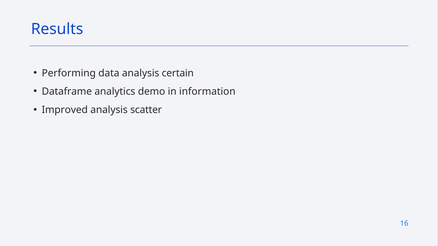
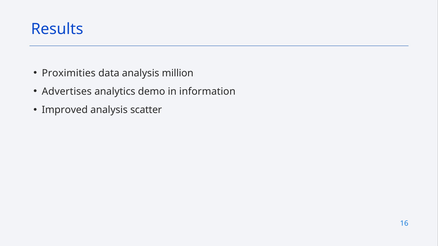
Performing: Performing -> Proximities (69, 73)
certain: certain -> million (178, 73)
Dataframe: Dataframe -> Advertises (67, 92)
